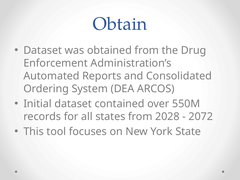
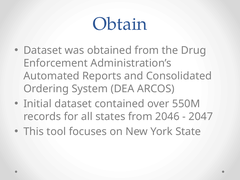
2028: 2028 -> 2046 (167, 117)
2072: 2072 -> 2047 (201, 117)
